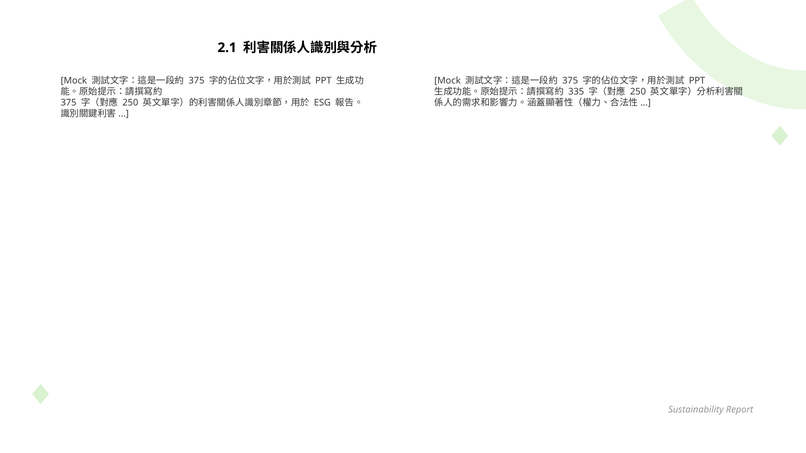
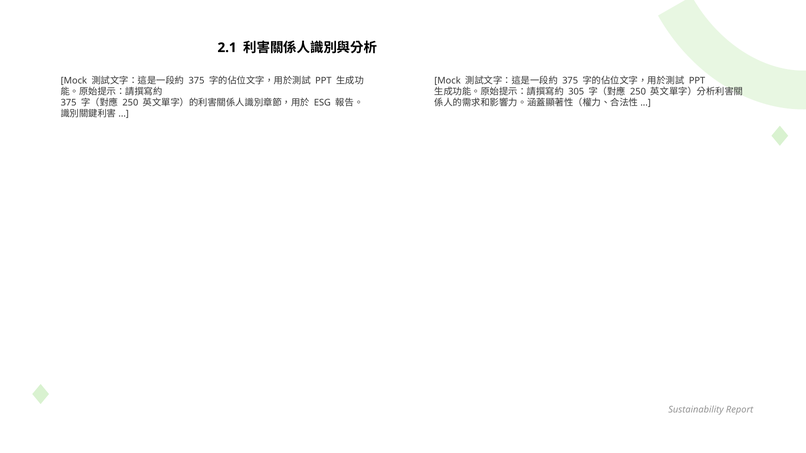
335: 335 -> 305 (576, 92)
